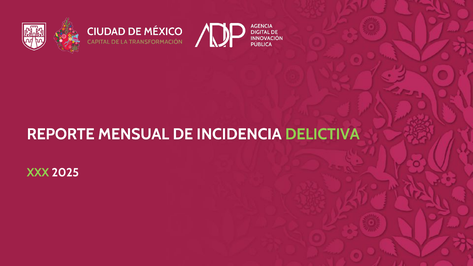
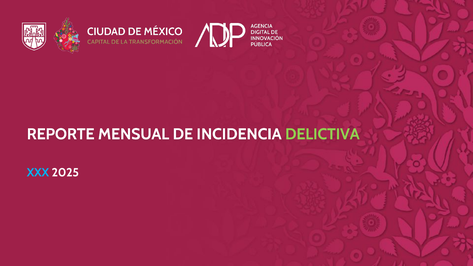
XXX colour: light green -> light blue (38, 173)
